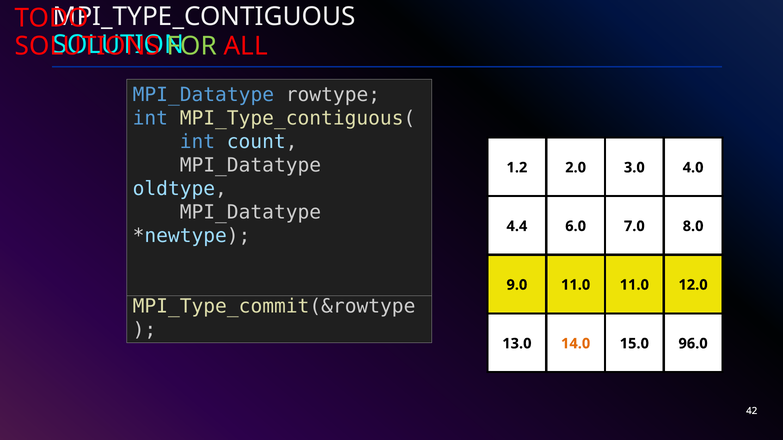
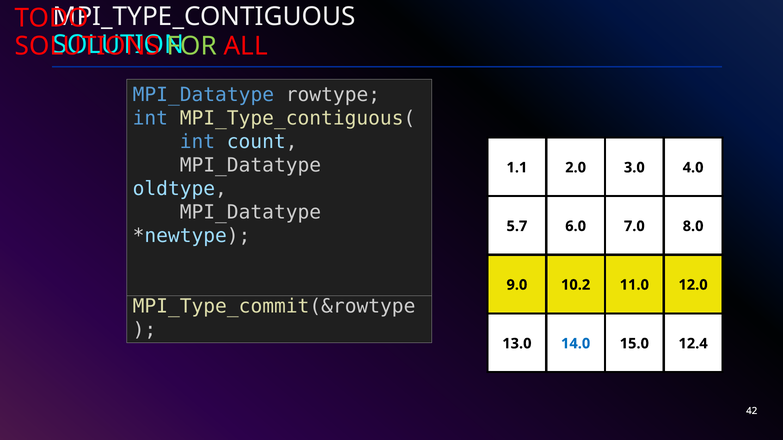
1.2: 1.2 -> 1.1 (517, 168)
4.4: 4.4 -> 5.7 (517, 226)
9.0 11.0: 11.0 -> 10.2 (576, 285)
14.0 colour: orange -> blue (576, 344)
96.0: 96.0 -> 12.4 (693, 344)
